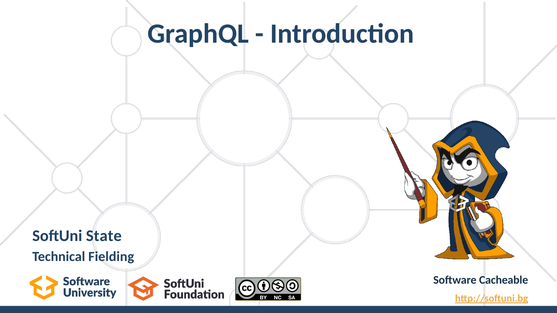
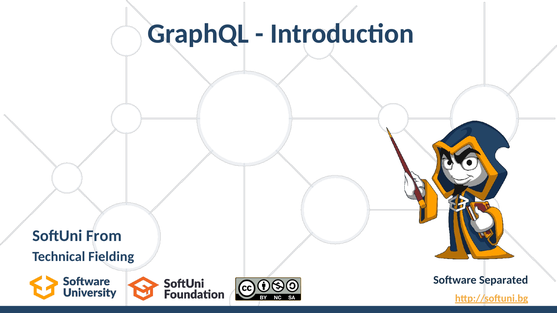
State: State -> From (104, 236)
Cacheable: Cacheable -> Separated (504, 280)
